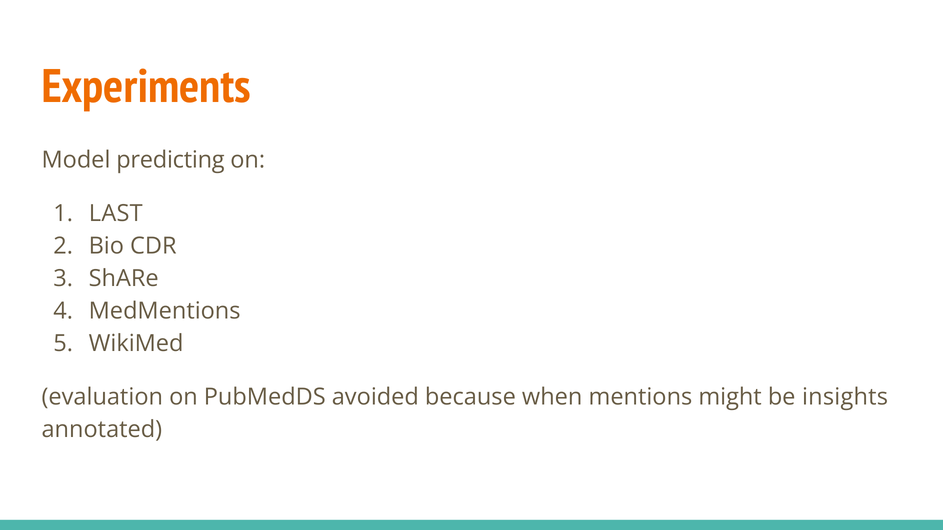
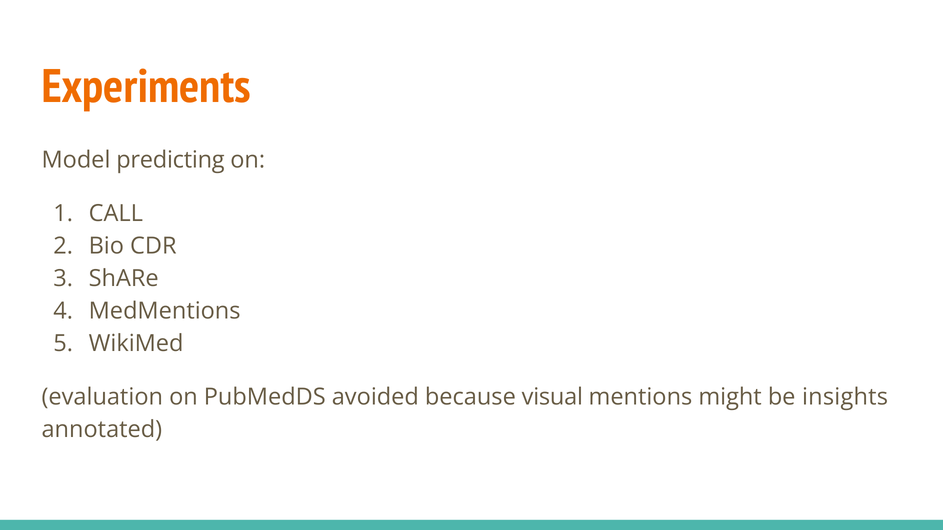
LAST: LAST -> CALL (116, 214)
when: when -> visual (552, 397)
